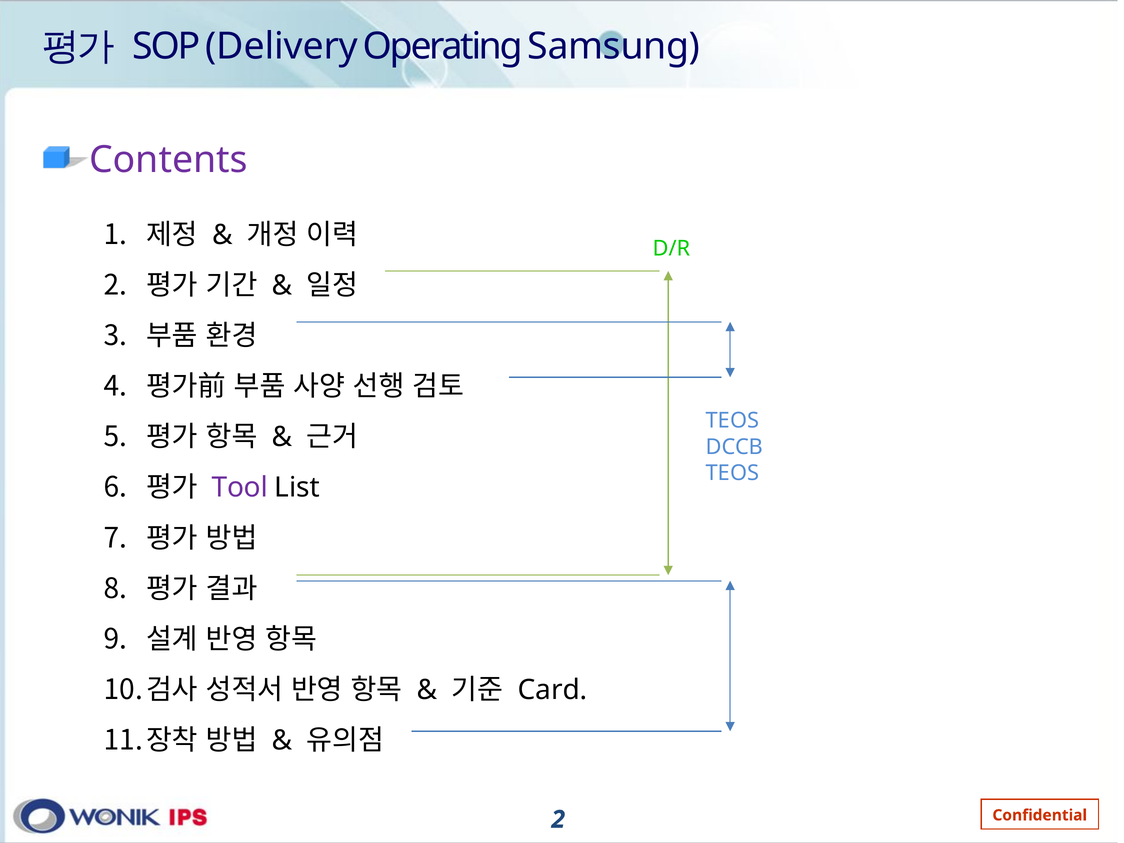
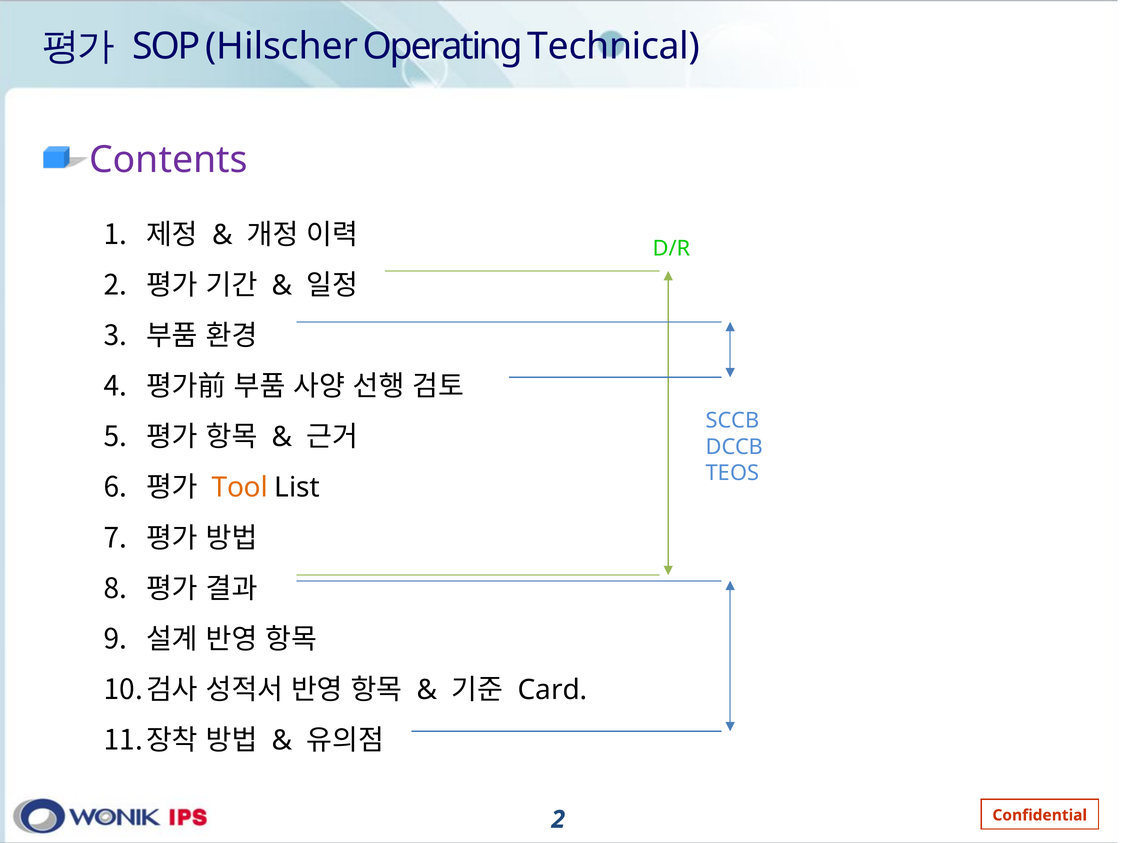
Delivery: Delivery -> Hilscher (282, 46)
Samsung: Samsung -> Technical (614, 46)
TEOS: TEOS -> SCCB (733, 421)
Tool colour: purple -> orange (240, 488)
